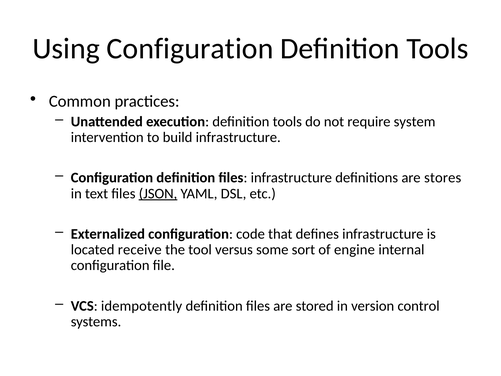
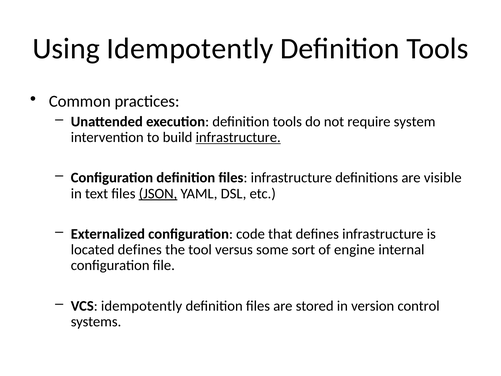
Using Configuration: Configuration -> Idempotently (190, 48)
infrastructure underline: none -> present (238, 137)
stores: stores -> visible (443, 178)
located receive: receive -> defines (140, 250)
